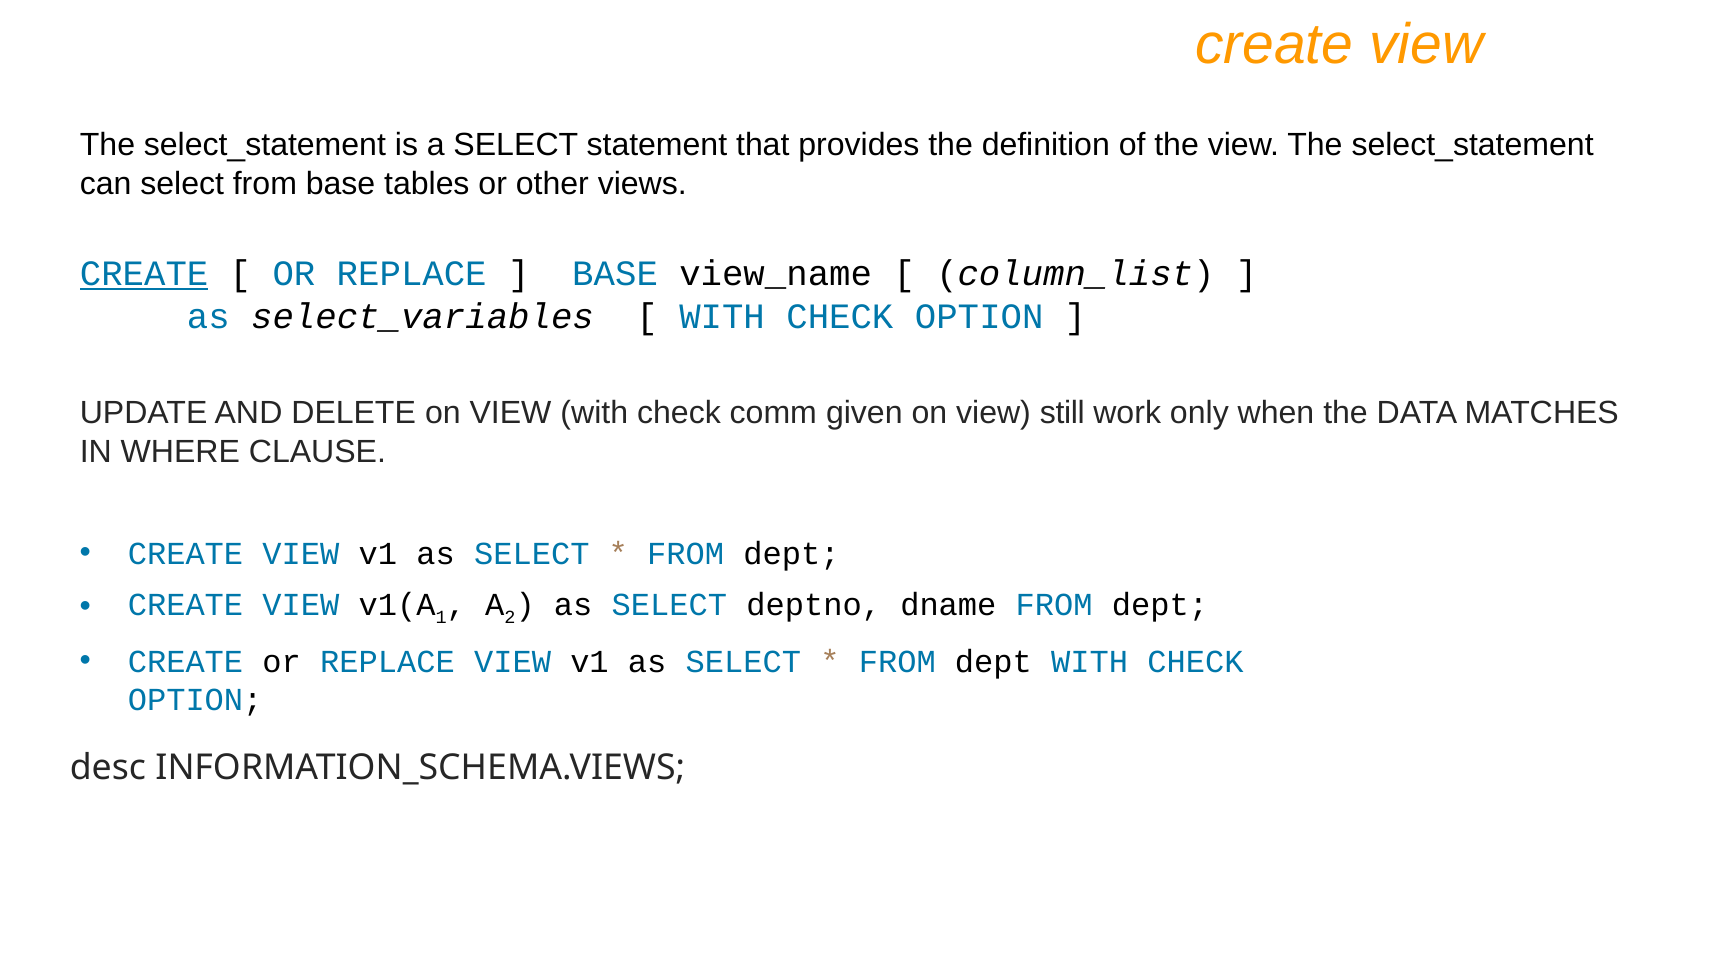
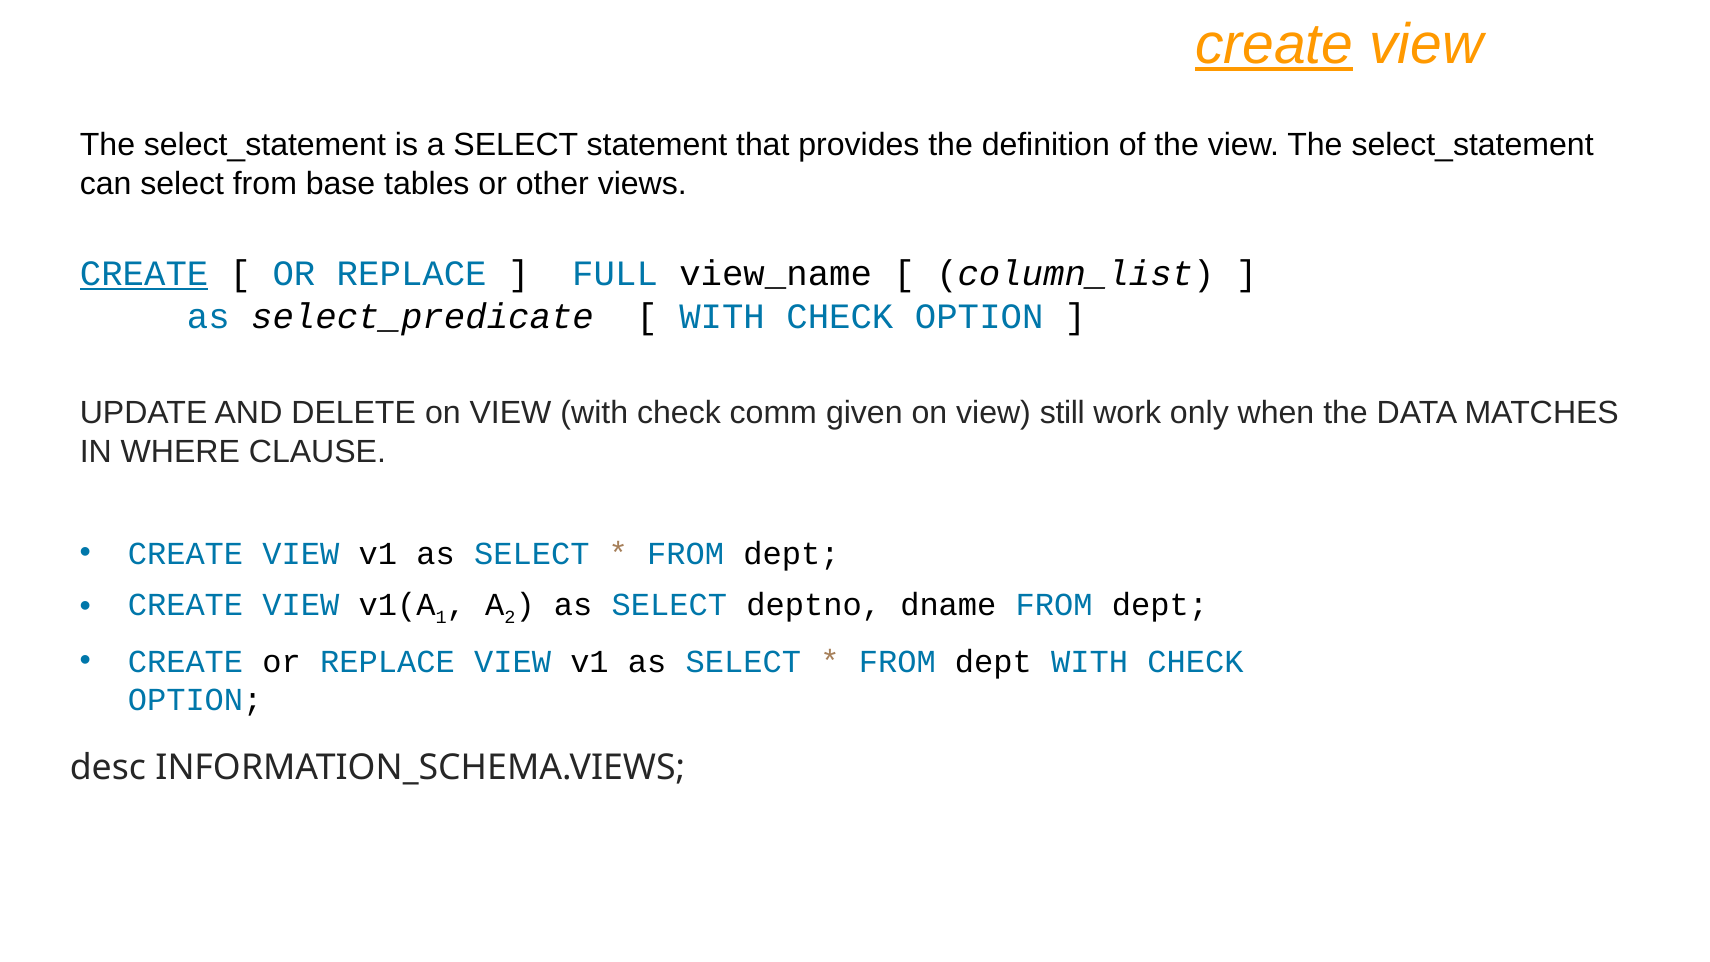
create underline: none -> present (1274, 45)
BASE: BASE -> FULL (615, 274)
select_variables: select_variables -> select_predicate (422, 317)
